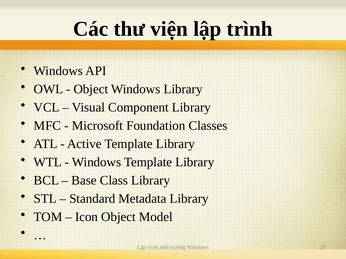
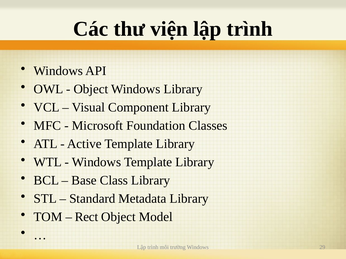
Icon: Icon -> Rect (87, 217)
